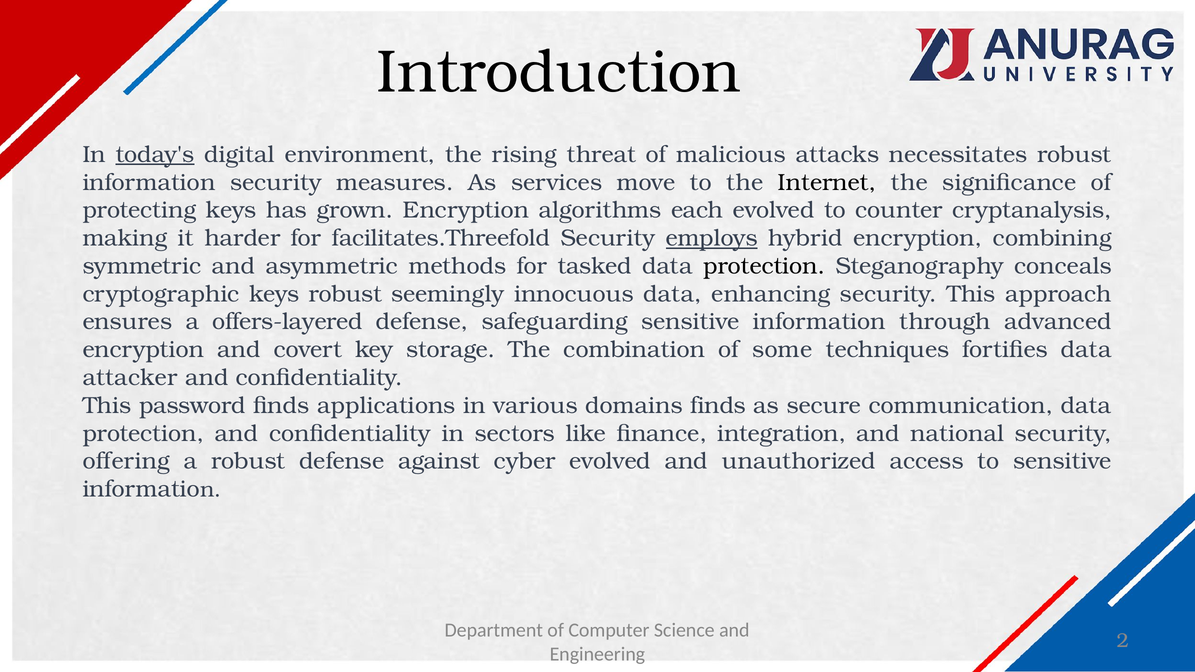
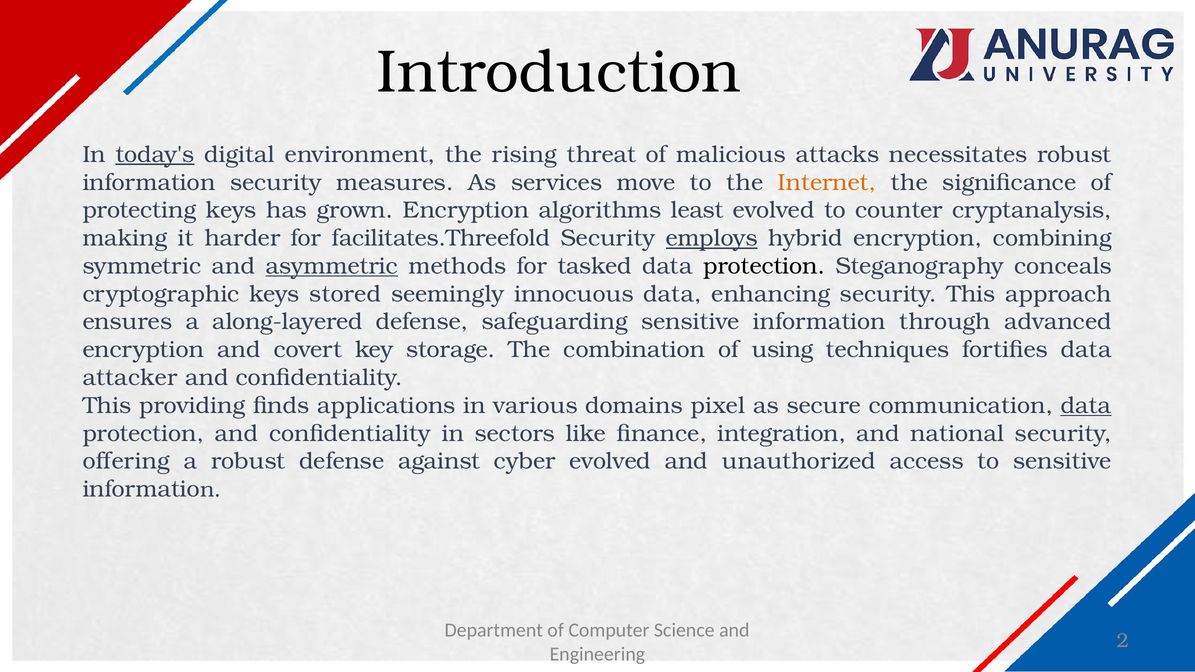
Internet colour: black -> orange (827, 182)
each: each -> least (697, 210)
asymmetric underline: none -> present (332, 266)
keys robust: robust -> stored (345, 294)
offers-layered: offers-layered -> along-layered (287, 322)
some: some -> using (782, 350)
password: password -> providing (192, 406)
domains finds: finds -> pixel (718, 406)
data underline: none -> present (1086, 406)
